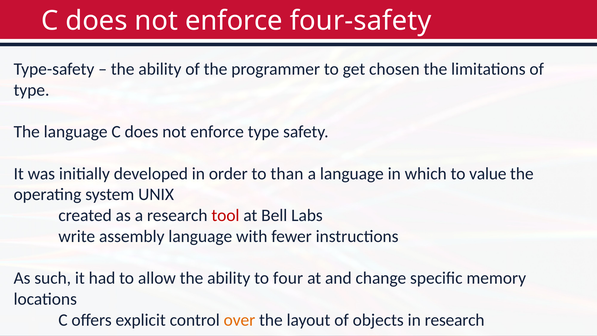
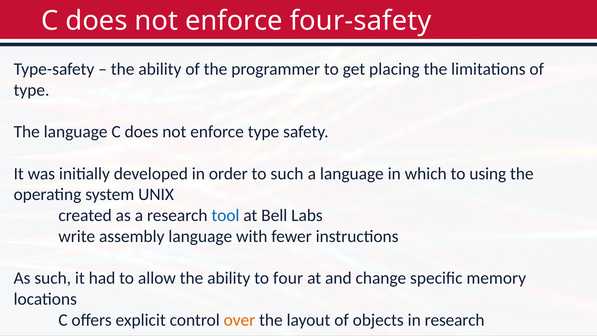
chosen: chosen -> placing (394, 69)
to than: than -> such (287, 173)
value: value -> using (488, 173)
tool colour: red -> blue (225, 215)
